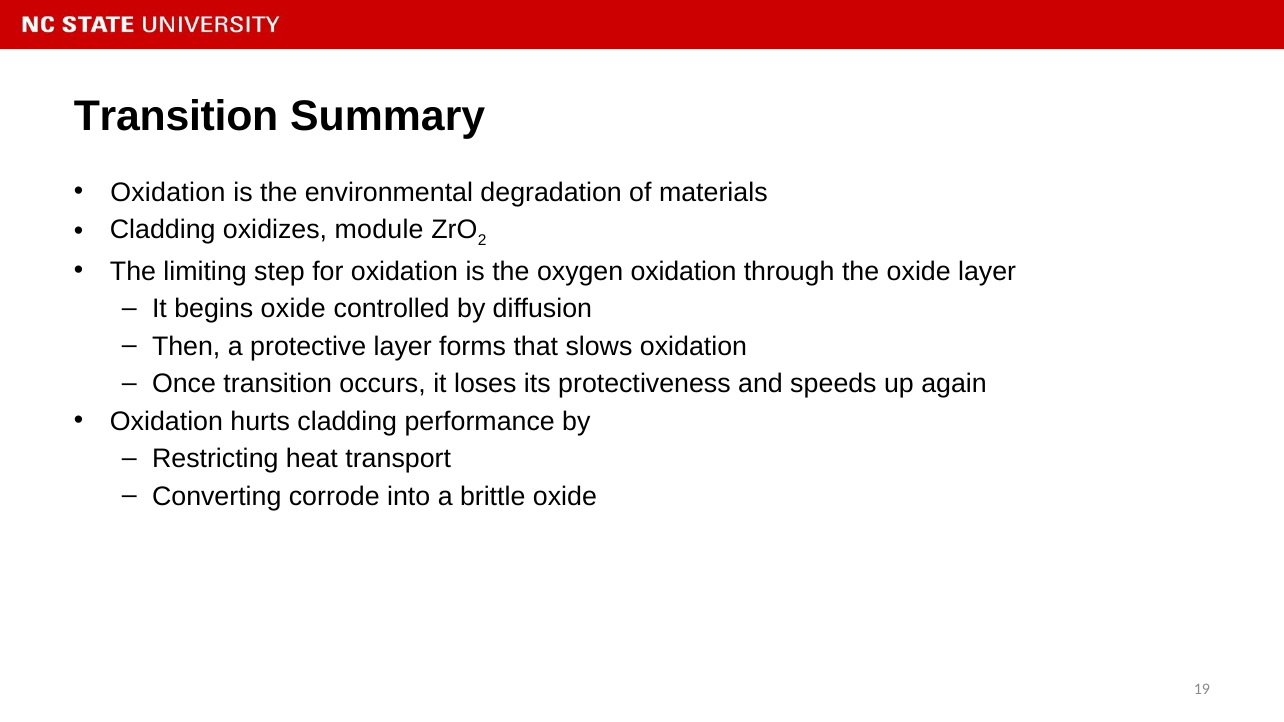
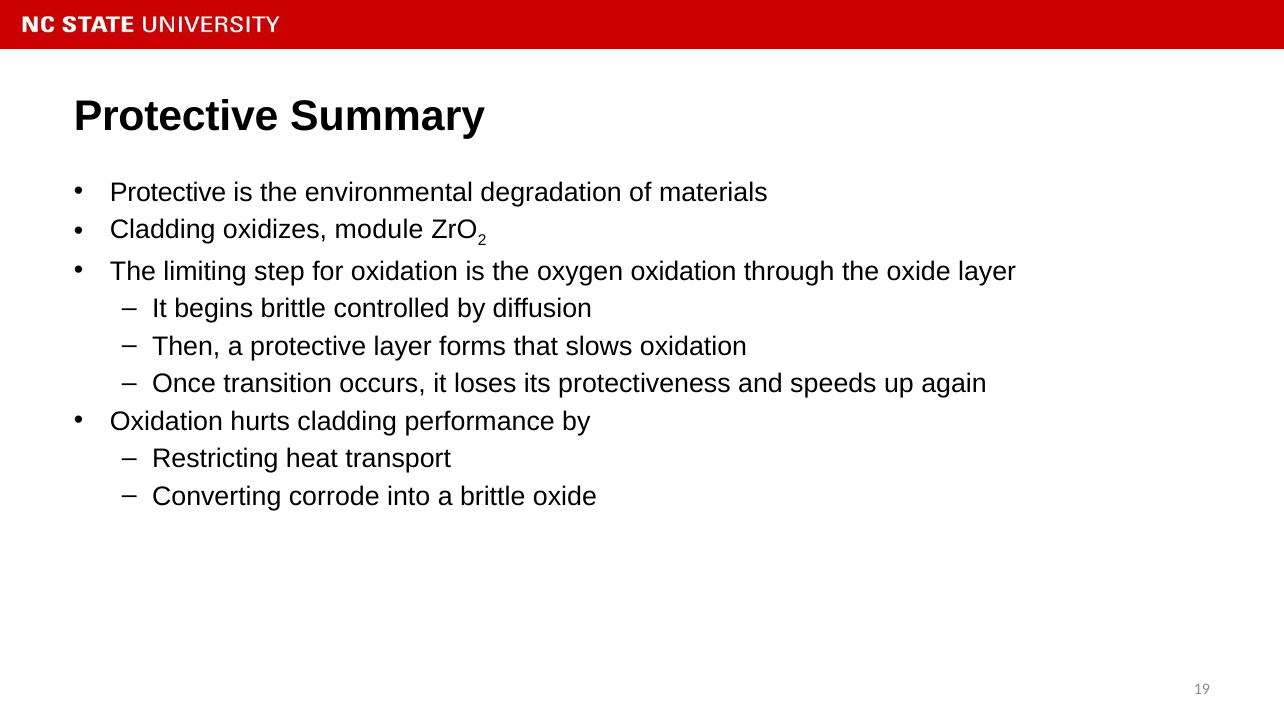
Transition: Transition -> Protective (176, 116)
Oxidation: Oxidation -> Protective (168, 192)
begins oxide: oxide -> brittle (293, 309)
